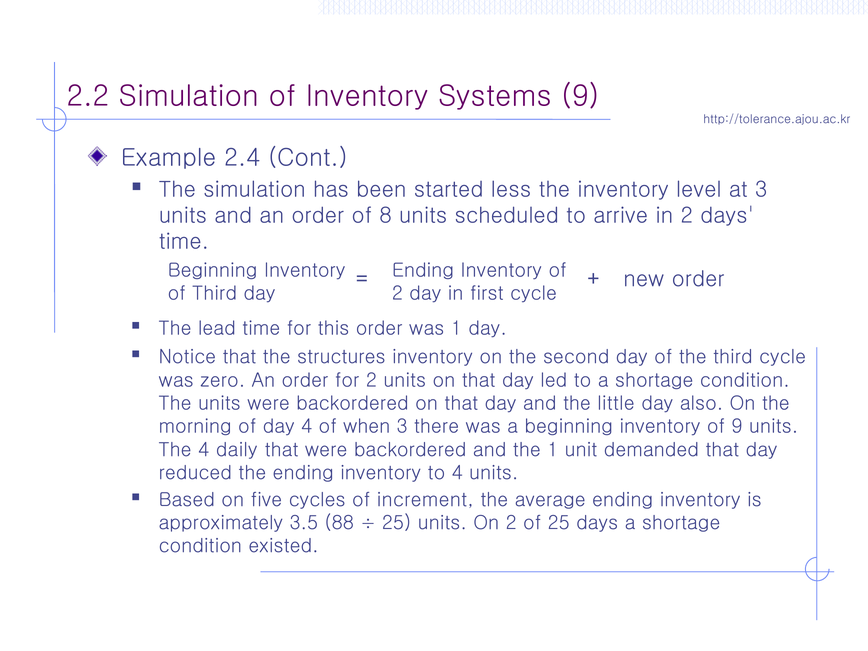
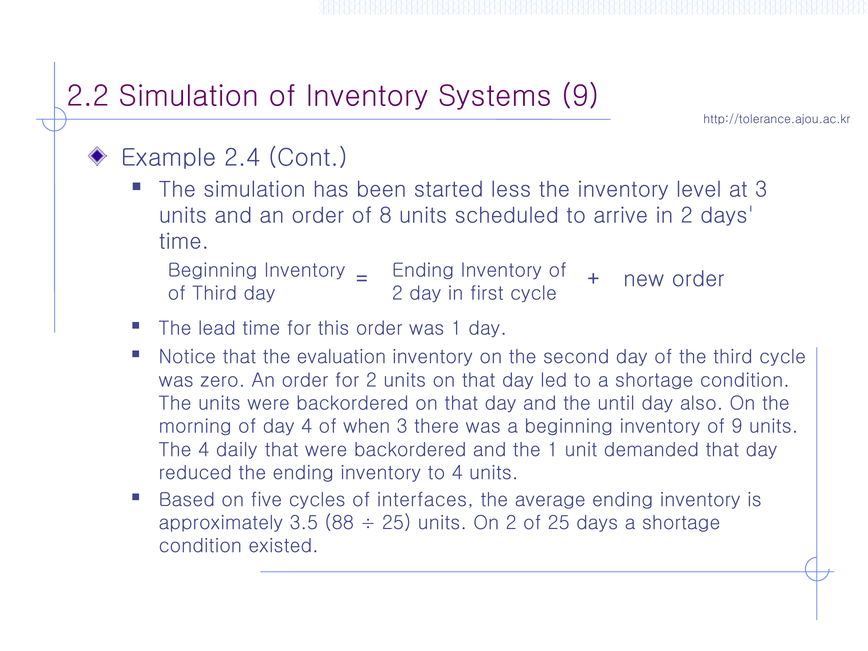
structures: structures -> evaluation (341, 357)
little: little -> until (616, 403)
increment: increment -> interfaces (425, 500)
